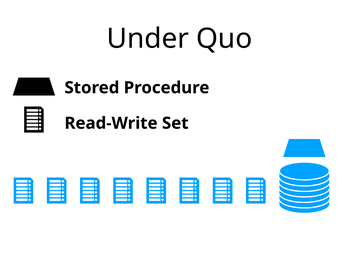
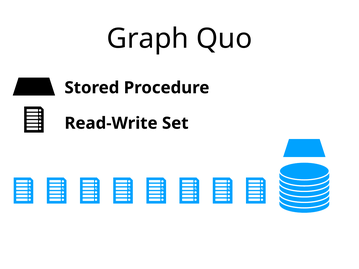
Under: Under -> Graph (148, 39)
